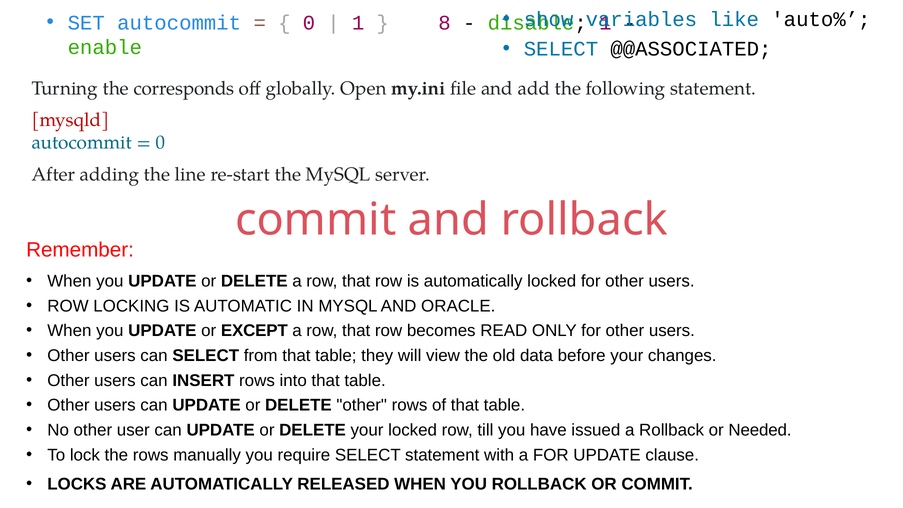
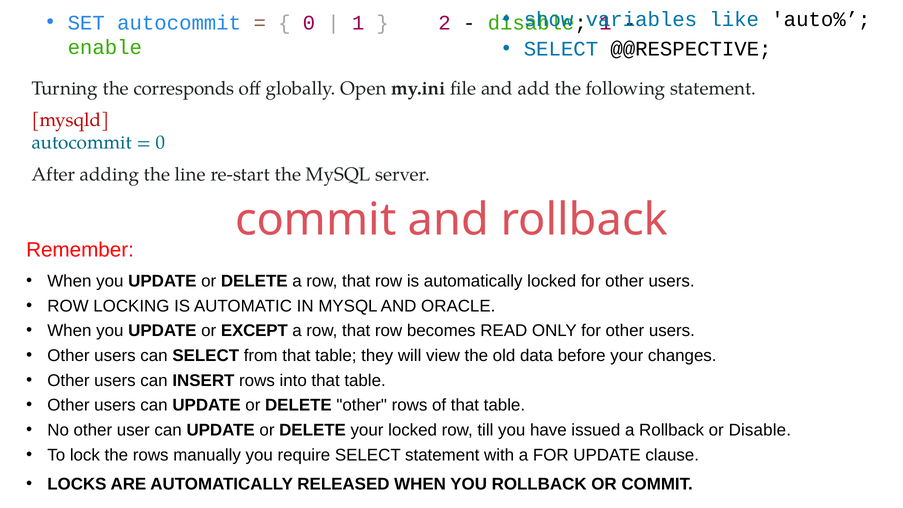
8: 8 -> 2 (445, 23)
@@ASSOCIATED: @@ASSOCIATED -> @@RESPECTIVE (691, 49)
or Needed: Needed -> Disable (760, 430)
